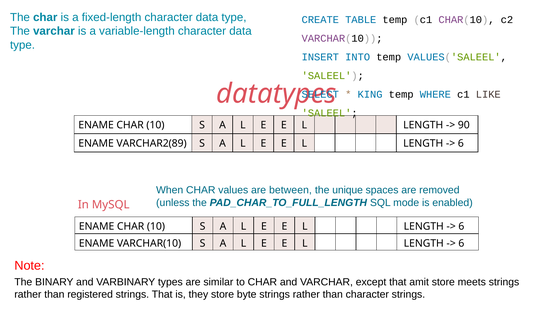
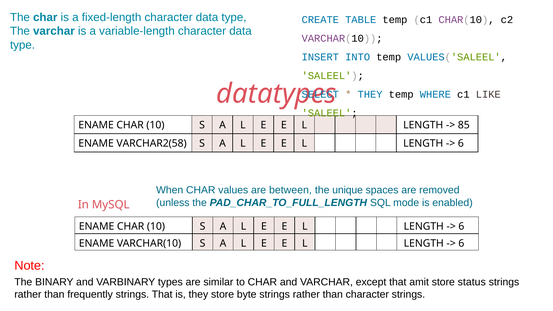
KING: KING -> THEY (370, 94)
90: 90 -> 85 (464, 125)
VARCHAR2(89: VARCHAR2(89 -> VARCHAR2(58 (152, 143)
meets: meets -> status (472, 282)
registered: registered -> frequently (90, 294)
